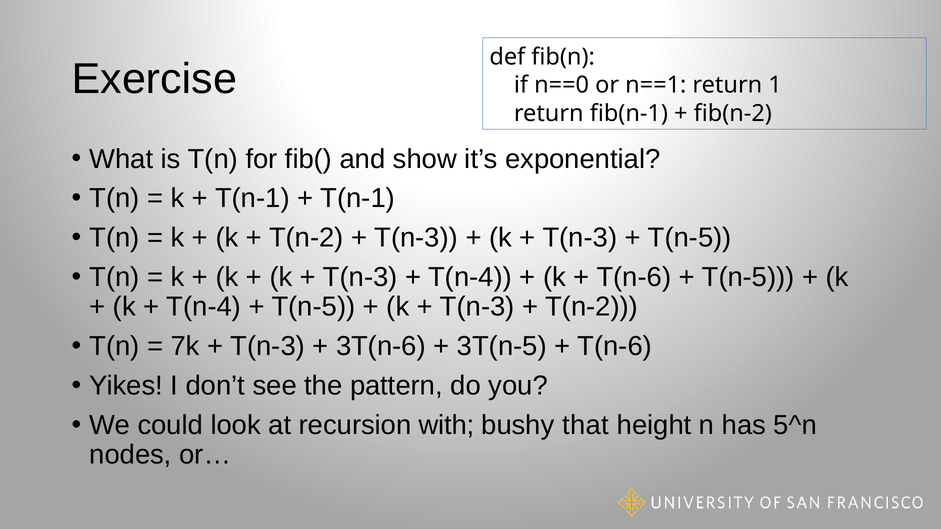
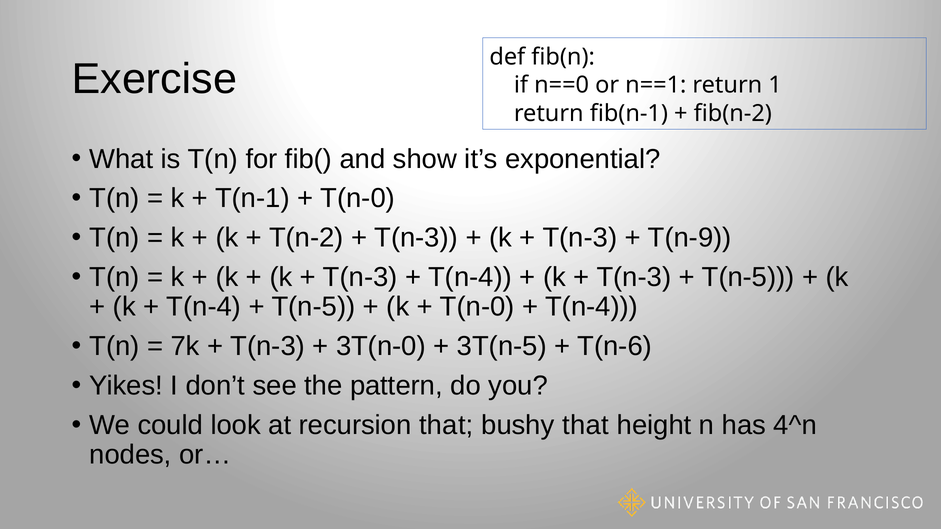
T(n-1: T(n-1 -> T(n-0 (358, 199)
T(n-5: T(n-5 -> T(n-9 (690, 238)
T(n-6: T(n-6 -> T(n-3 (634, 277)
T(n-3: T(n-3 -> T(n-0 (477, 307)
T(n-2: T(n-2 -> T(n-4 (592, 307)
3T(n-6: 3T(n-6 -> 3T(n-0 (381, 347)
recursion with: with -> that (446, 425)
5^n: 5^n -> 4^n (795, 425)
